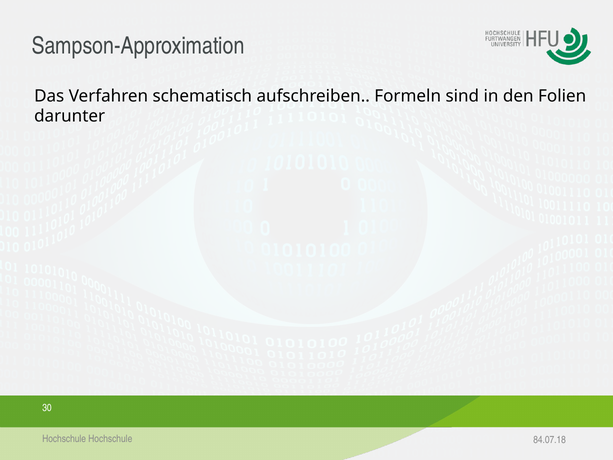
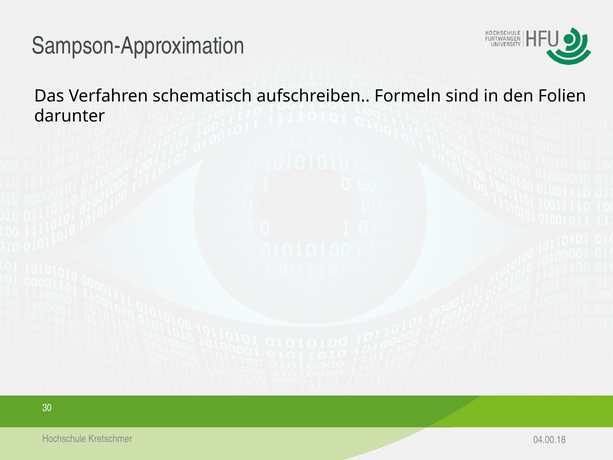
Hochschule Hochschule: Hochschule -> Kretschmer (110, 439)
84.07.18: 84.07.18 -> 04.00.18 (550, 439)
